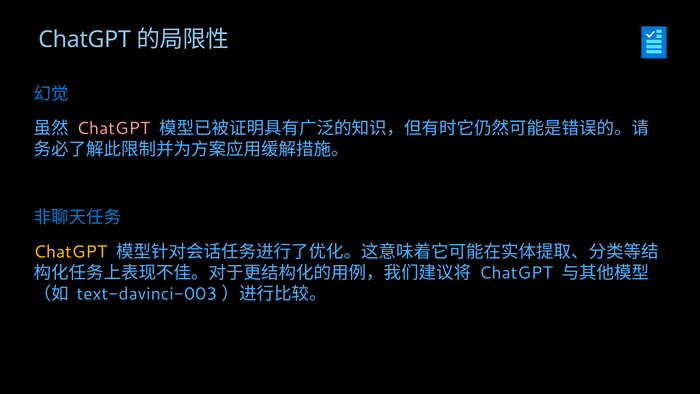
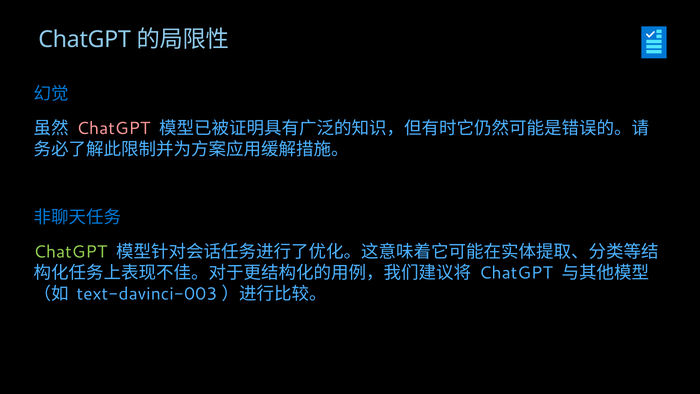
ChatGPT colour: yellow -> light green (70, 252)
